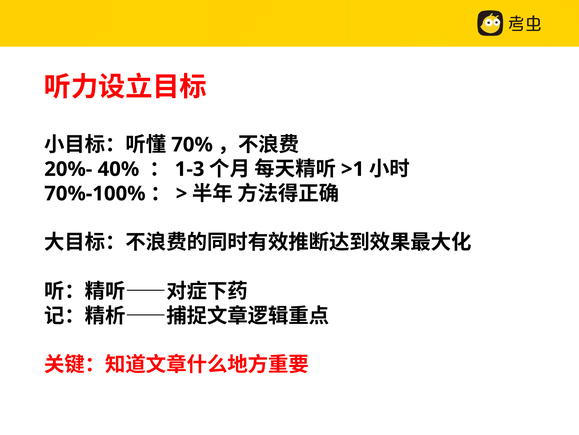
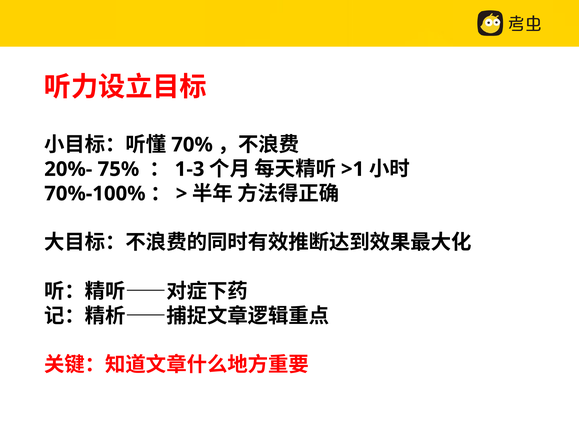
40%: 40% -> 75% (118, 169)
